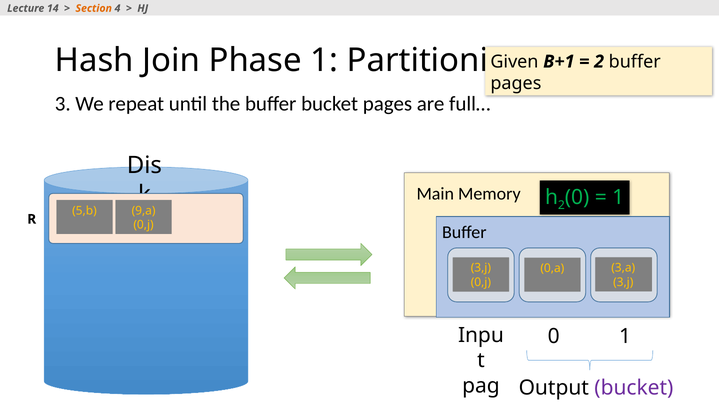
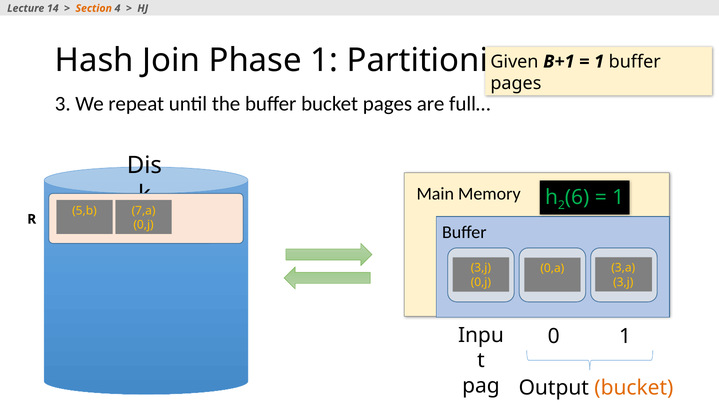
2: 2 -> 1 (599, 62)
0: 0 -> 6 (577, 198)
9,a: 9,a -> 7,a (144, 211)
bucket colour: purple -> orange (634, 388)
